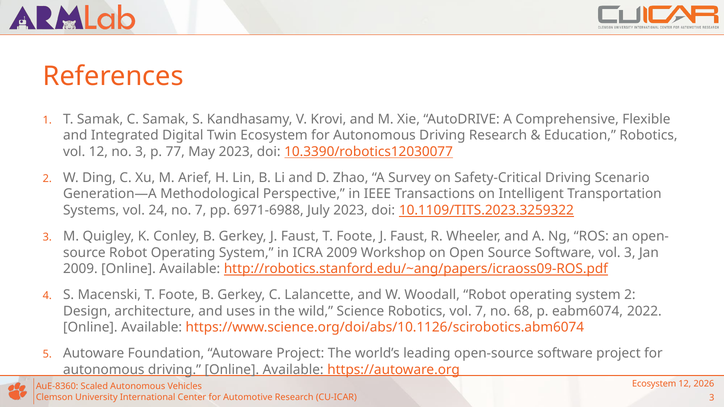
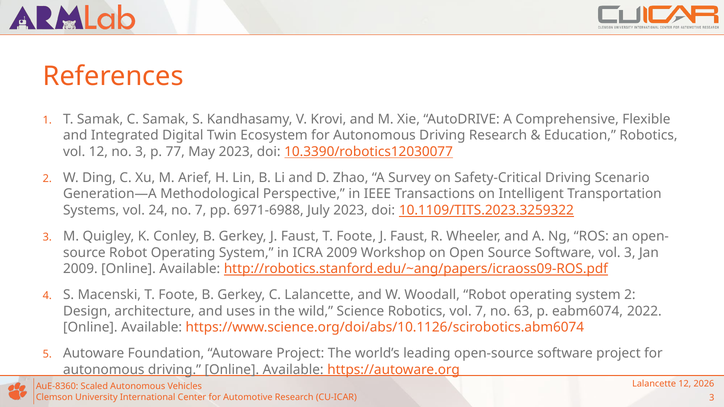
68: 68 -> 63 (523, 311)
Ecosystem: Ecosystem -> Lalancette (654, 384)
